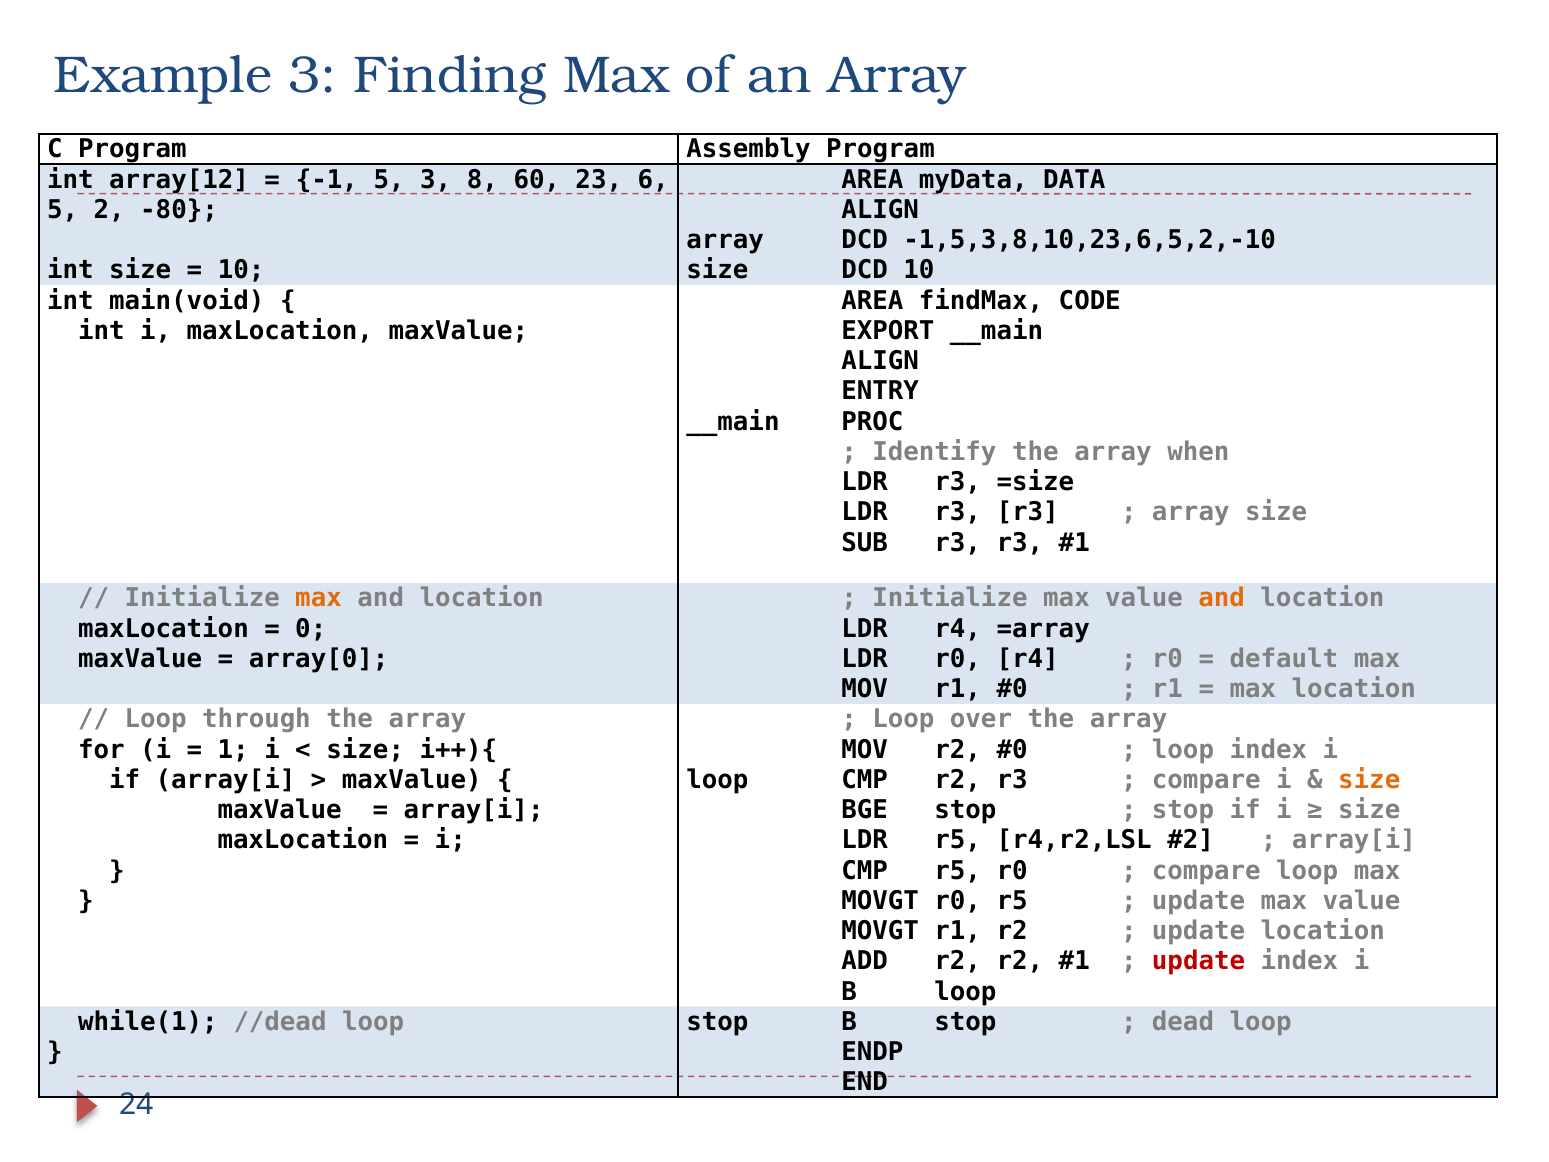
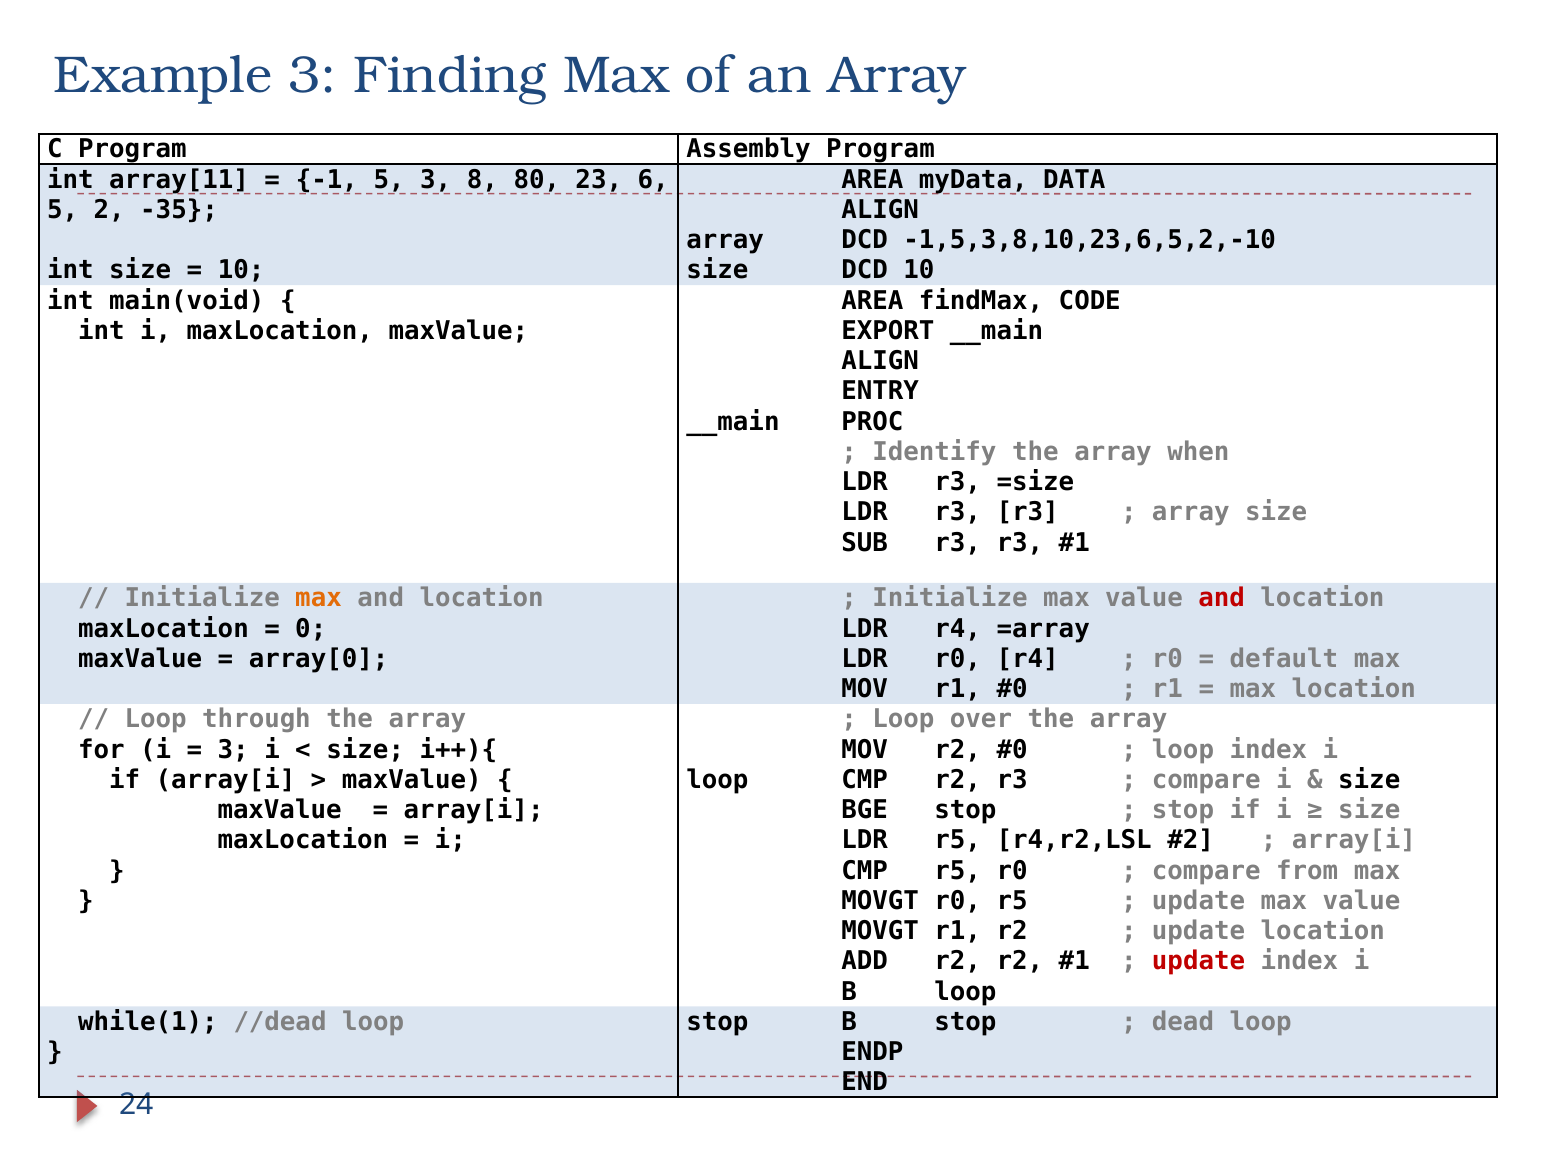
array[12: array[12 -> array[11 (179, 180)
60: 60 -> 80 (537, 180)
-80: -80 -> -35 (179, 210)
and colour: orange -> red (1222, 598)
1: 1 -> 3 (233, 749)
size colour: orange -> black (1369, 780)
compare loop: loop -> from (1307, 870)
